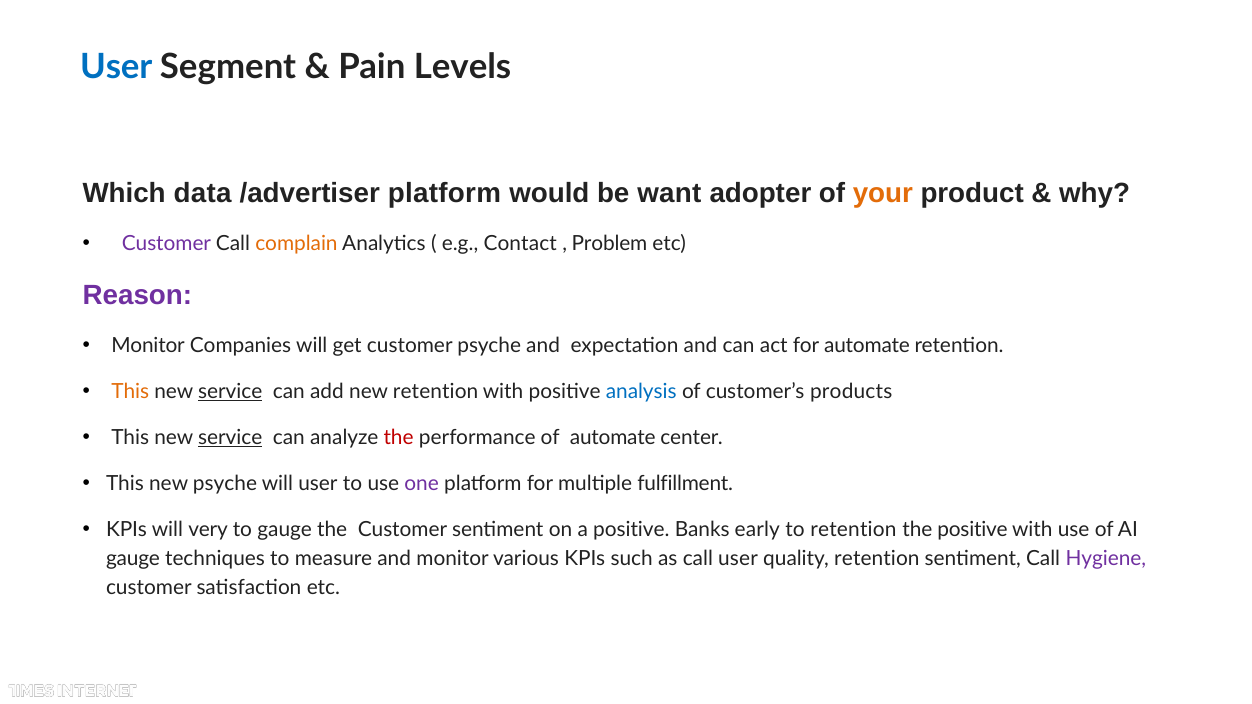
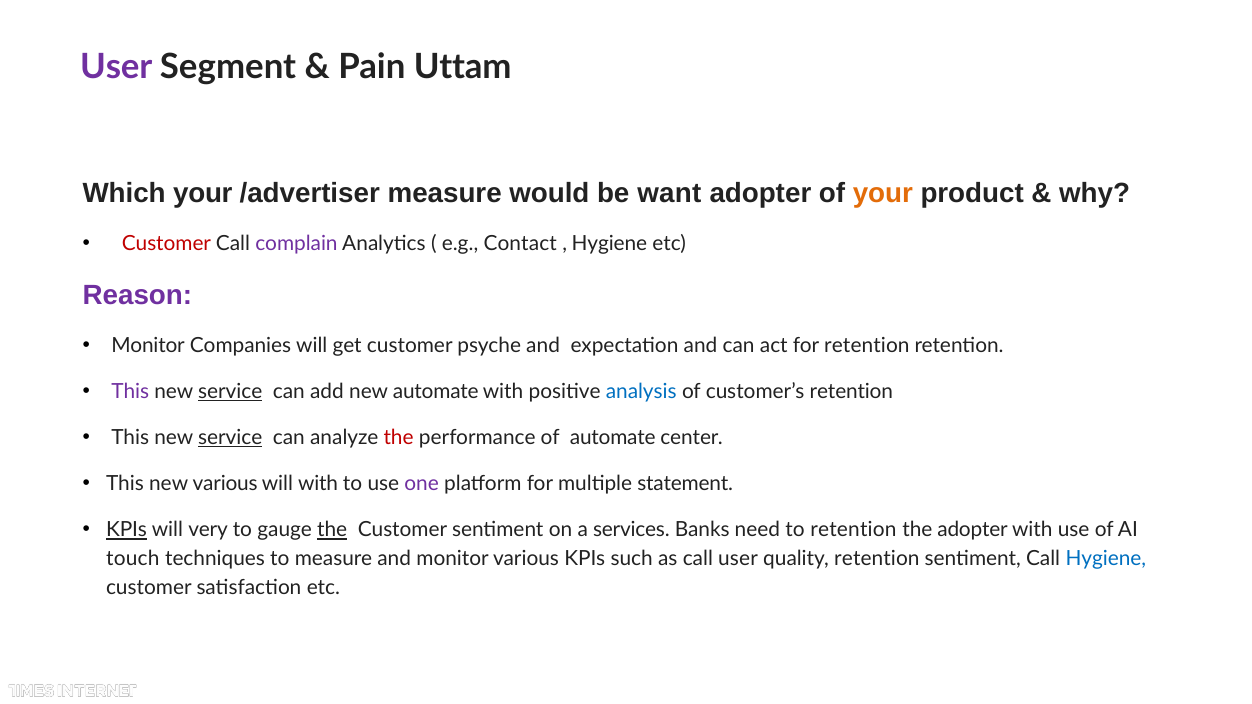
User colour: blue -> purple (116, 67)
Levels: Levels -> Uttam (463, 67)
Which data: data -> your (203, 194)
/advertiser platform: platform -> measure (445, 194)
Customer colour: purple -> red (166, 244)
complain colour: orange -> purple (296, 244)
Problem: Problem -> Hygiene (609, 244)
for automate: automate -> retention (867, 346)
This colour: orange -> purple (130, 392)
new retention: retention -> automate (436, 392)
customer’s products: products -> retention (851, 392)
new psyche: psyche -> various (225, 484)
will user: user -> with (318, 484)
fulfillment: fulfillment -> statement (685, 484)
KPIs underline: none -> present (127, 530)
the underline: none -> present (332, 530)
a positive: positive -> services (631, 530)
early: early -> need (757, 530)
the positive: positive -> adopter (973, 530)
gauge: gauge -> touch (133, 559)
Hygiene colour: purple -> blue (1106, 559)
